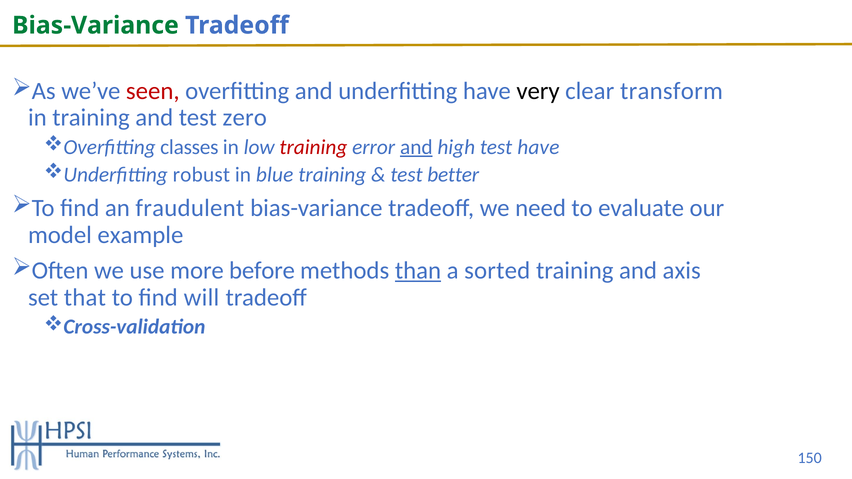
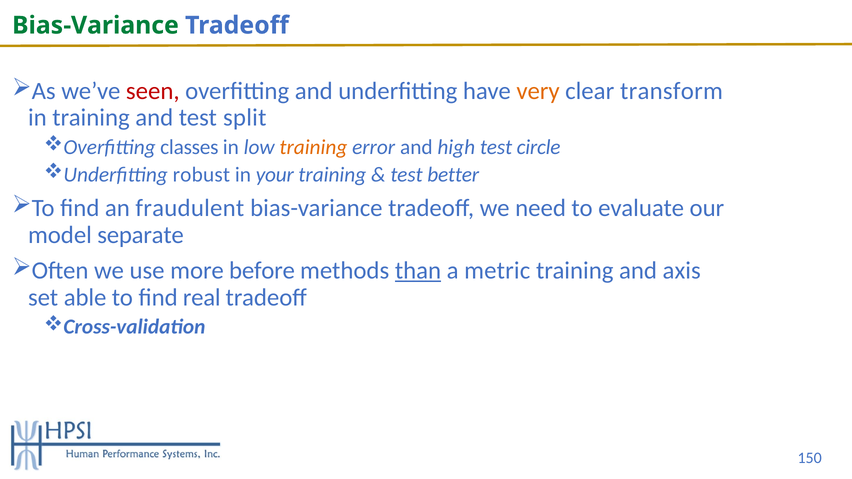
very colour: black -> orange (538, 91)
zero: zero -> split (245, 118)
training colour: red -> orange (313, 147)
and underline: present -> none (416, 147)
test have: have -> circle (539, 147)
blue: blue -> your (275, 175)
example: example -> separate (141, 235)
sorted: sorted -> metric (497, 271)
that: that -> able (85, 298)
will: will -> real (202, 298)
